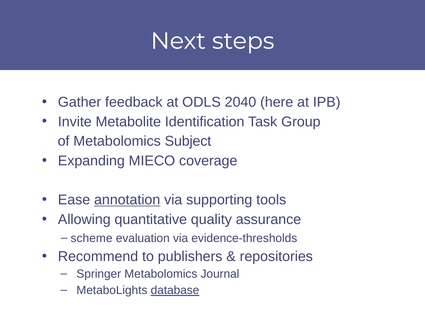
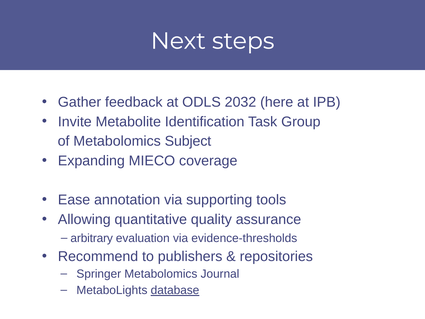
2040: 2040 -> 2032 (240, 102)
annotation underline: present -> none (127, 200)
scheme: scheme -> arbitrary (92, 238)
